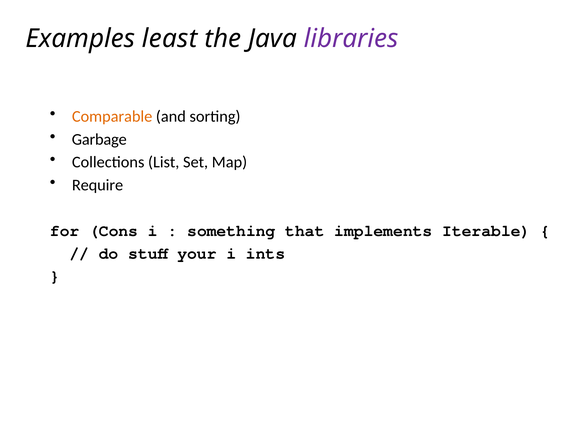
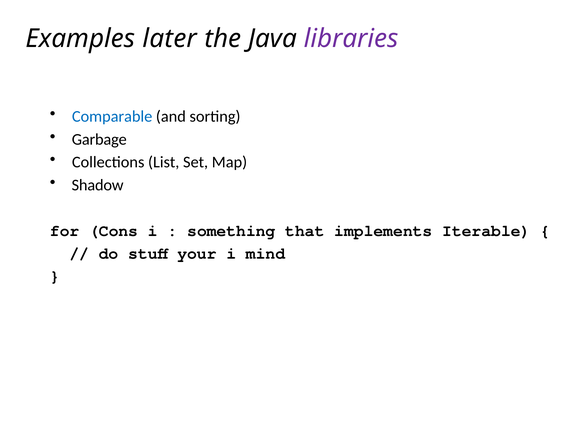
least: least -> later (170, 39)
Comparable colour: orange -> blue (112, 117)
Require: Require -> Shadow (98, 185)
ints: ints -> mind (266, 254)
